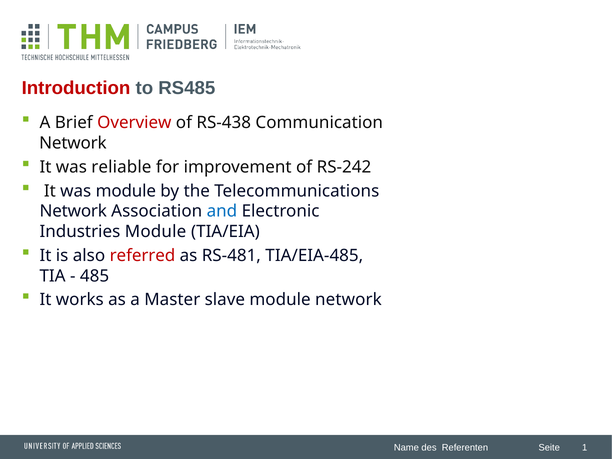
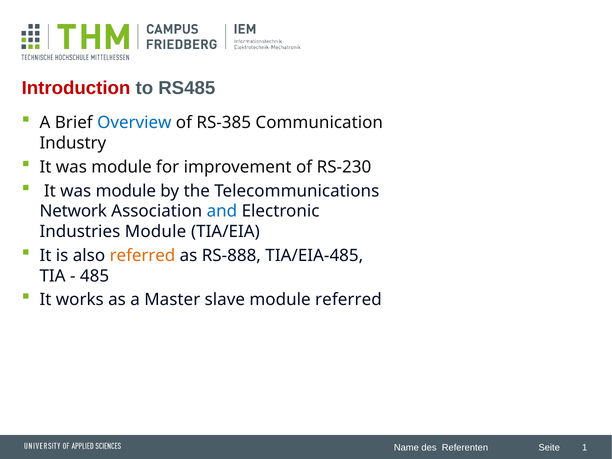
Overview colour: red -> blue (134, 123)
RS-438: RS-438 -> RS-385 (224, 123)
Network: Network -> Industry (73, 143)
reliable: reliable -> module (122, 167)
RS-242: RS-242 -> RS-230 (344, 167)
referred colour: red -> orange (142, 256)
RS-481: RS-481 -> RS-888 (231, 256)
module network: network -> referred (348, 300)
